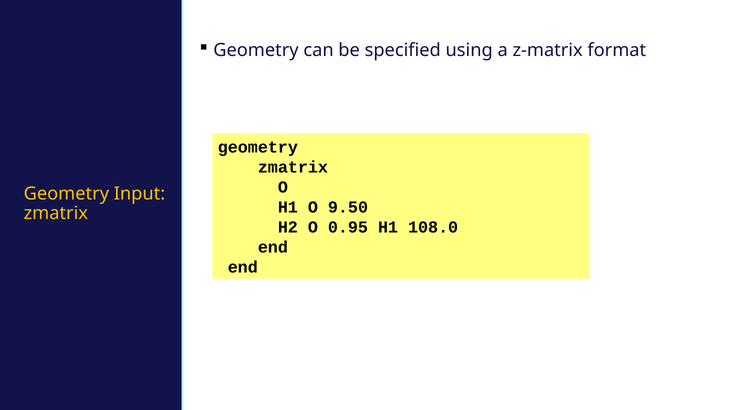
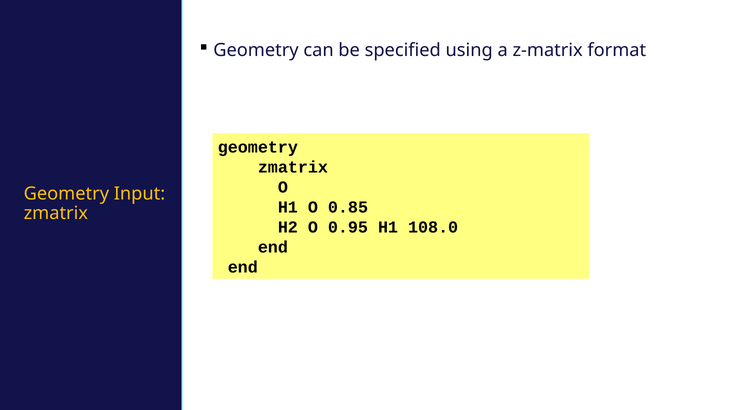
9.50: 9.50 -> 0.85 (348, 208)
